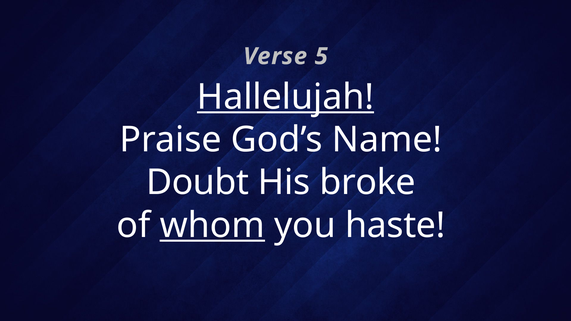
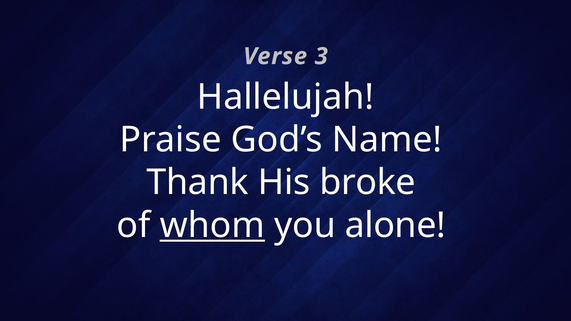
5: 5 -> 3 (321, 56)
Hallelujah underline: present -> none (285, 97)
Doubt: Doubt -> Thank (198, 183)
haste: haste -> alone (395, 225)
